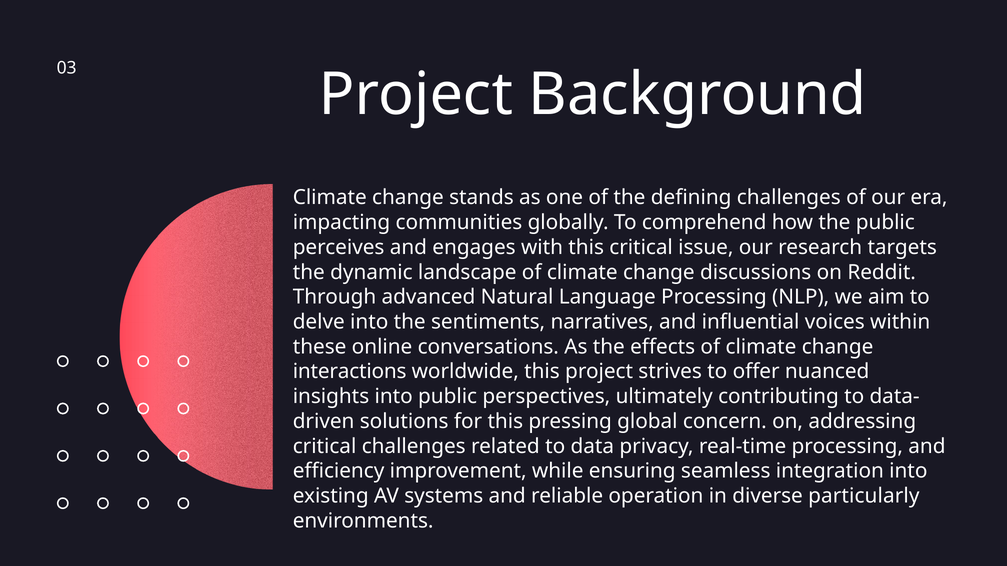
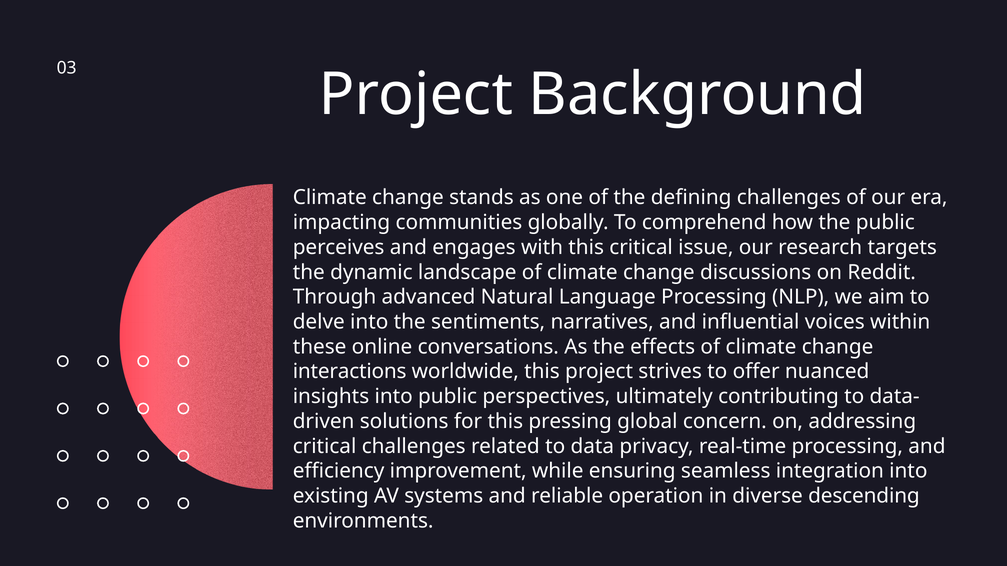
particularly: particularly -> descending (864, 496)
